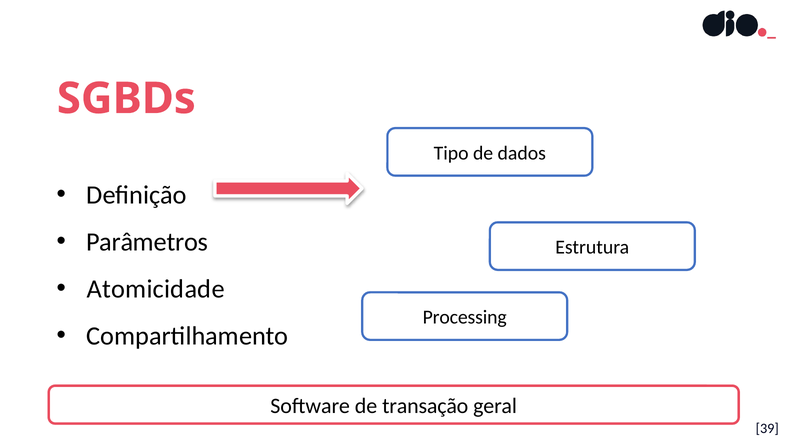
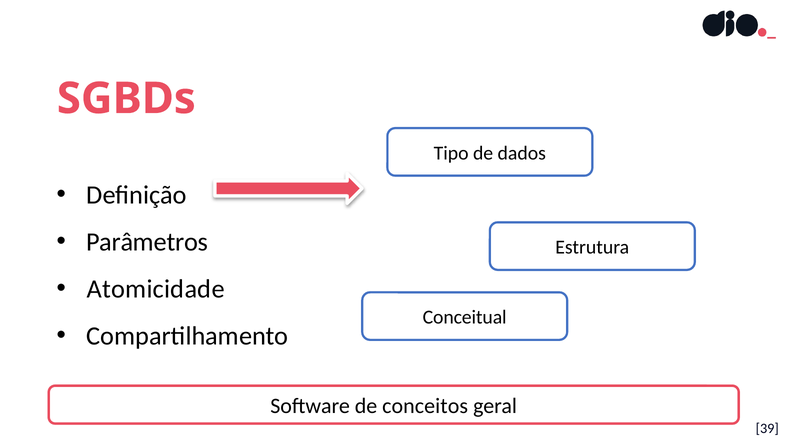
Processing: Processing -> Conceitual (465, 317)
transação: transação -> conceitos (425, 406)
